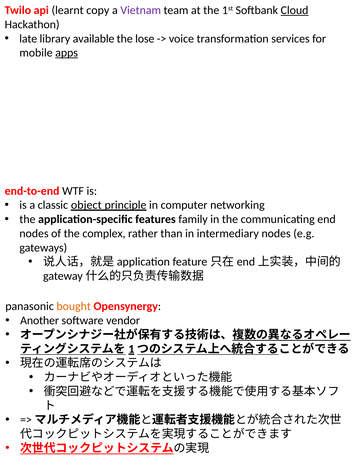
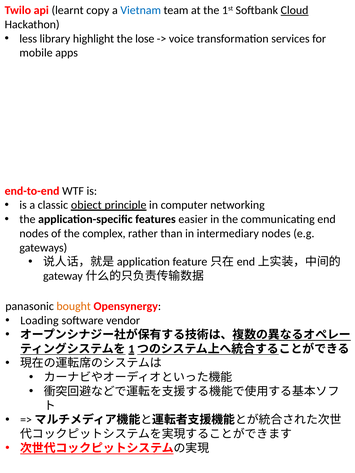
Vietnam colour: purple -> blue (141, 10)
late: late -> less (28, 39)
available: available -> highlight (94, 39)
apps underline: present -> none (67, 53)
family: family -> easier (193, 219)
Another: Another -> Loading (39, 321)
